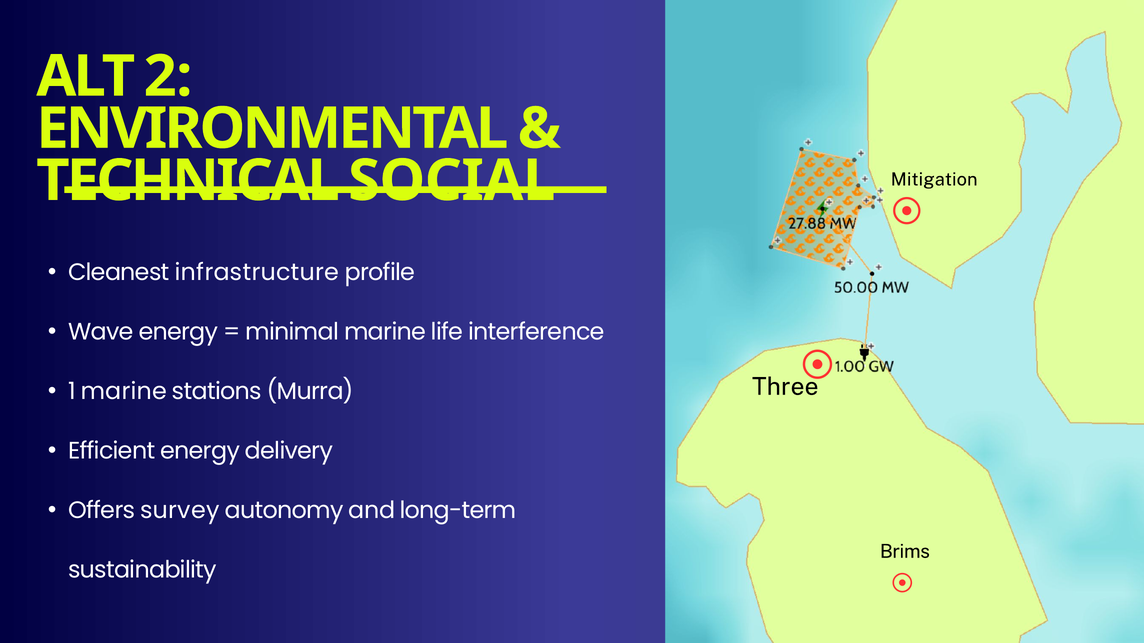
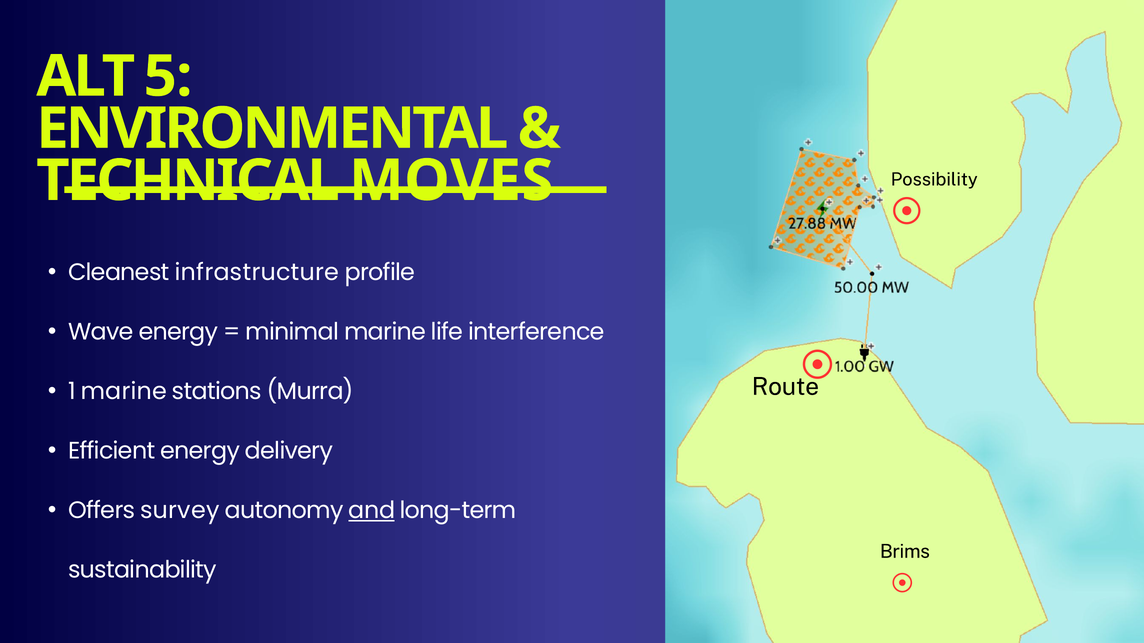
2: 2 -> 5 (168, 77)
SOCIAL: SOCIAL -> MOVES (451, 181)
Mitigation: Mitigation -> Possibility (934, 180)
Three: Three -> Route (785, 387)
and underline: none -> present (372, 511)
